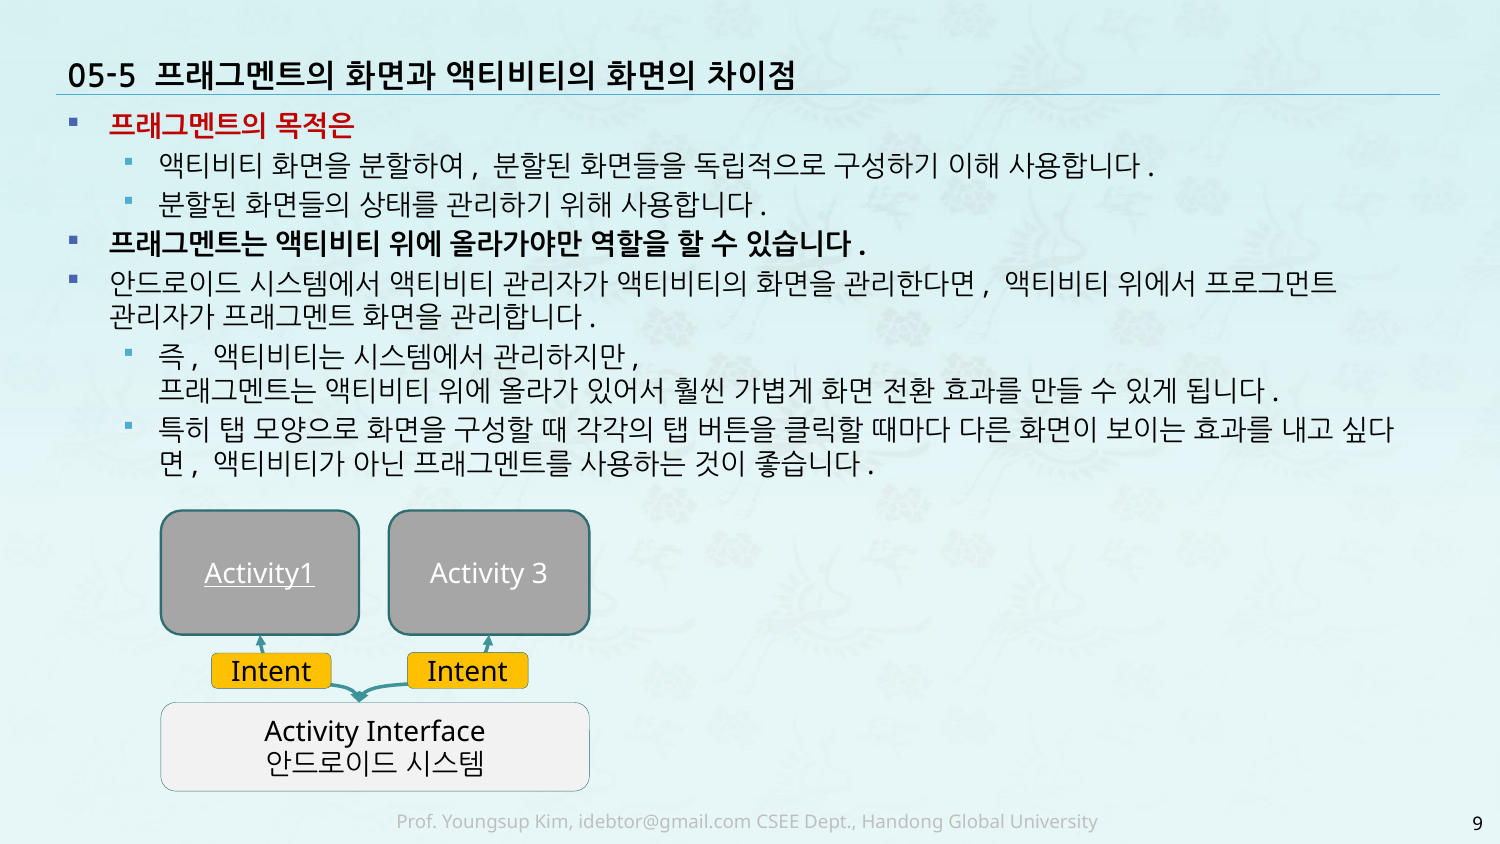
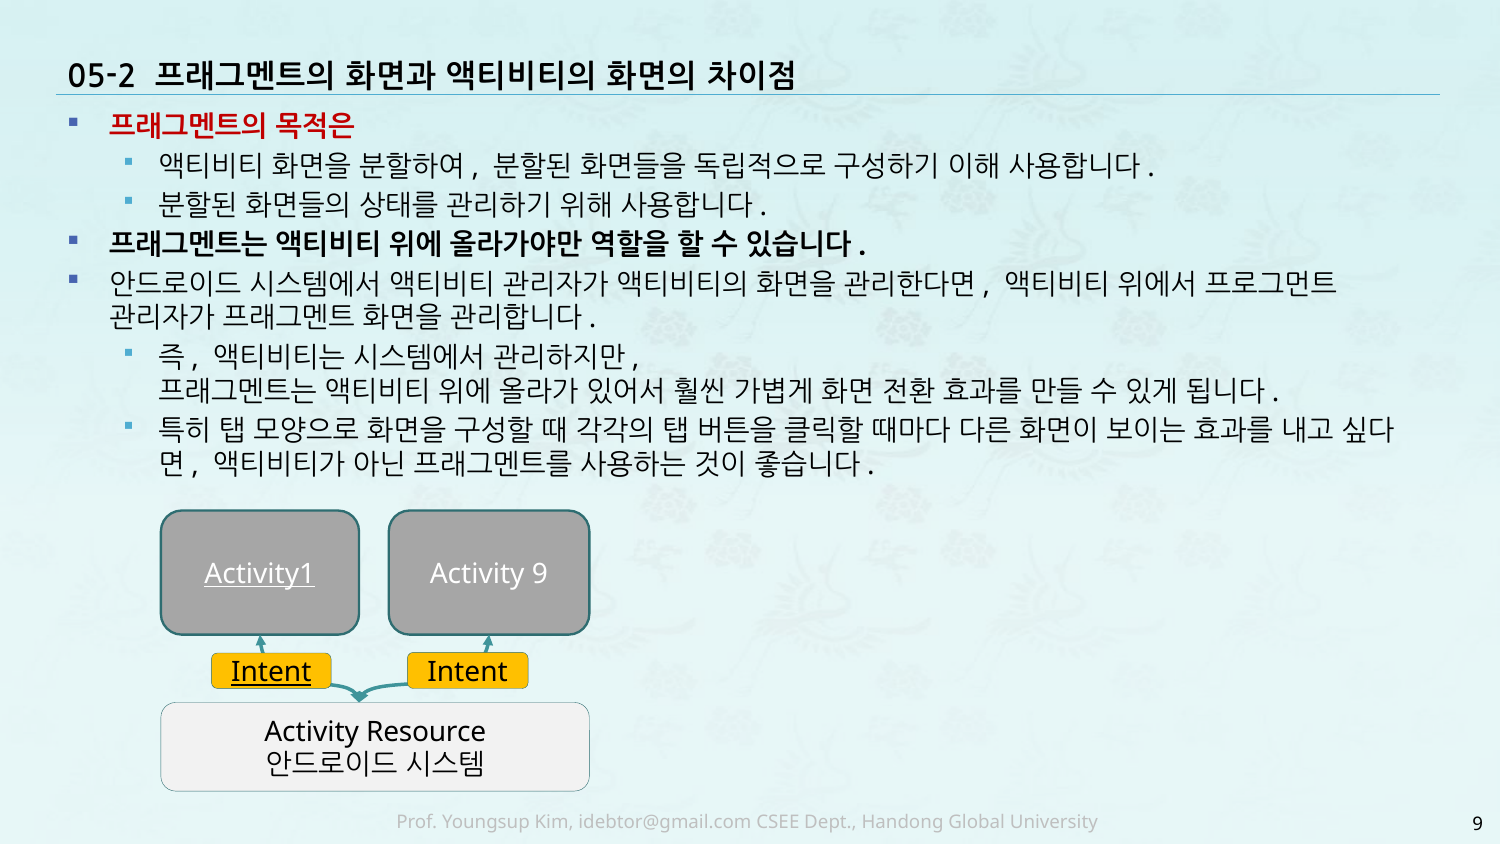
05-5: 05-5 -> 05-2 (102, 77)
Activity 3: 3 -> 9 (540, 574)
Intent underline: none -> present (271, 672)
Interface: Interface -> Resource (426, 732)
